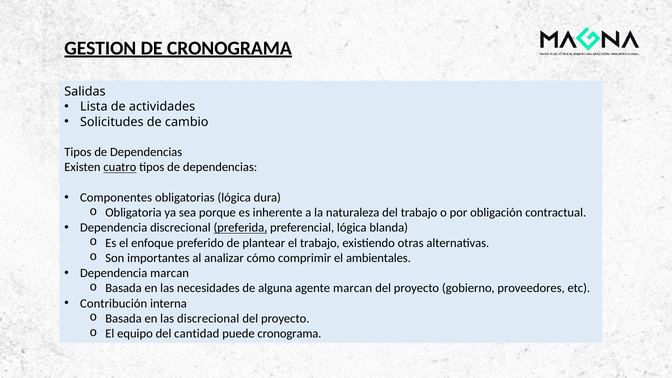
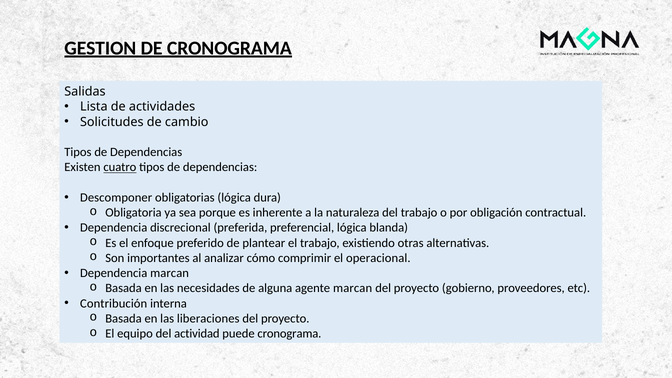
Componentes: Componentes -> Descomponer (116, 198)
preferida underline: present -> none (240, 228)
ambientales: ambientales -> operacional (378, 258)
las discrecional: discrecional -> liberaciones (208, 318)
cantidad: cantidad -> actividad (197, 334)
